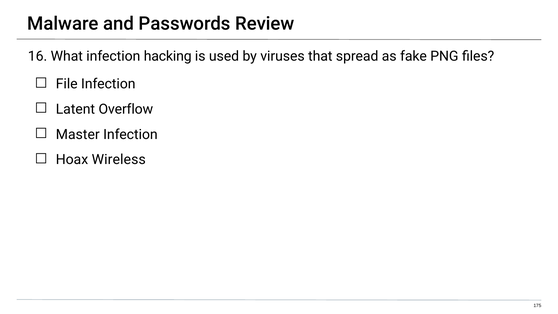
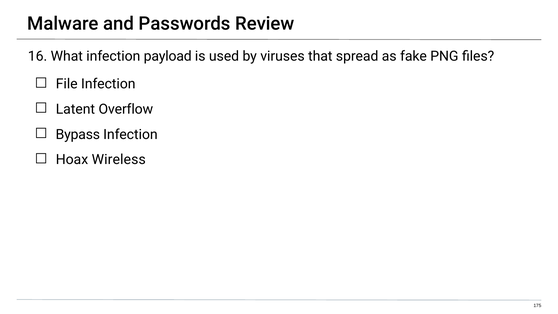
hacking: hacking -> payload (168, 56)
Master: Master -> Bypass (78, 134)
